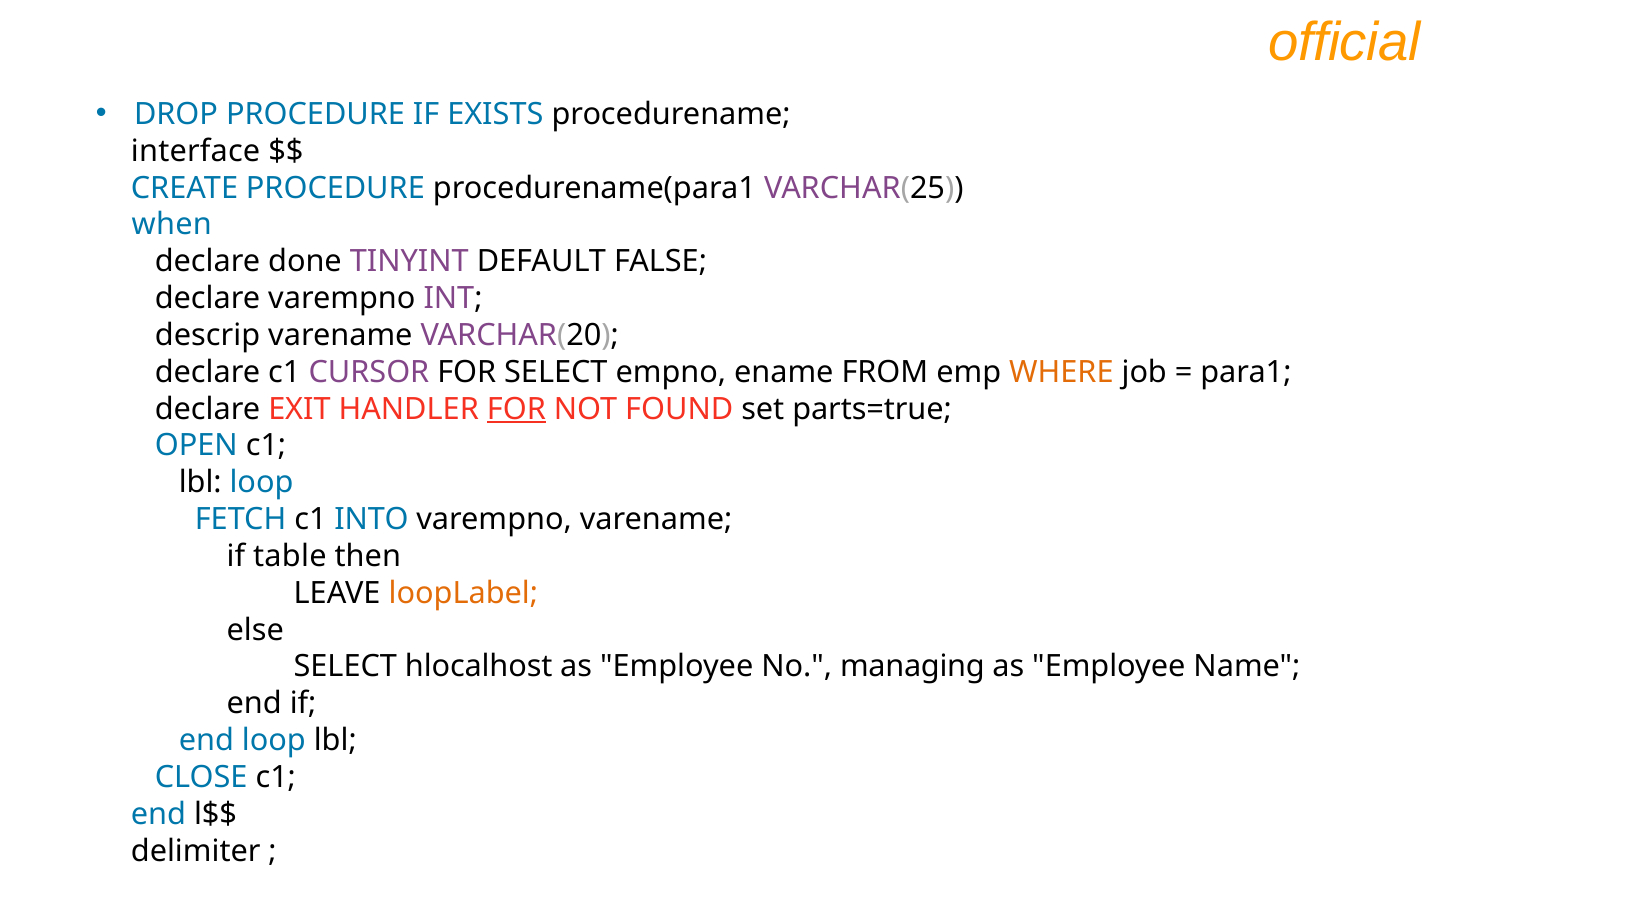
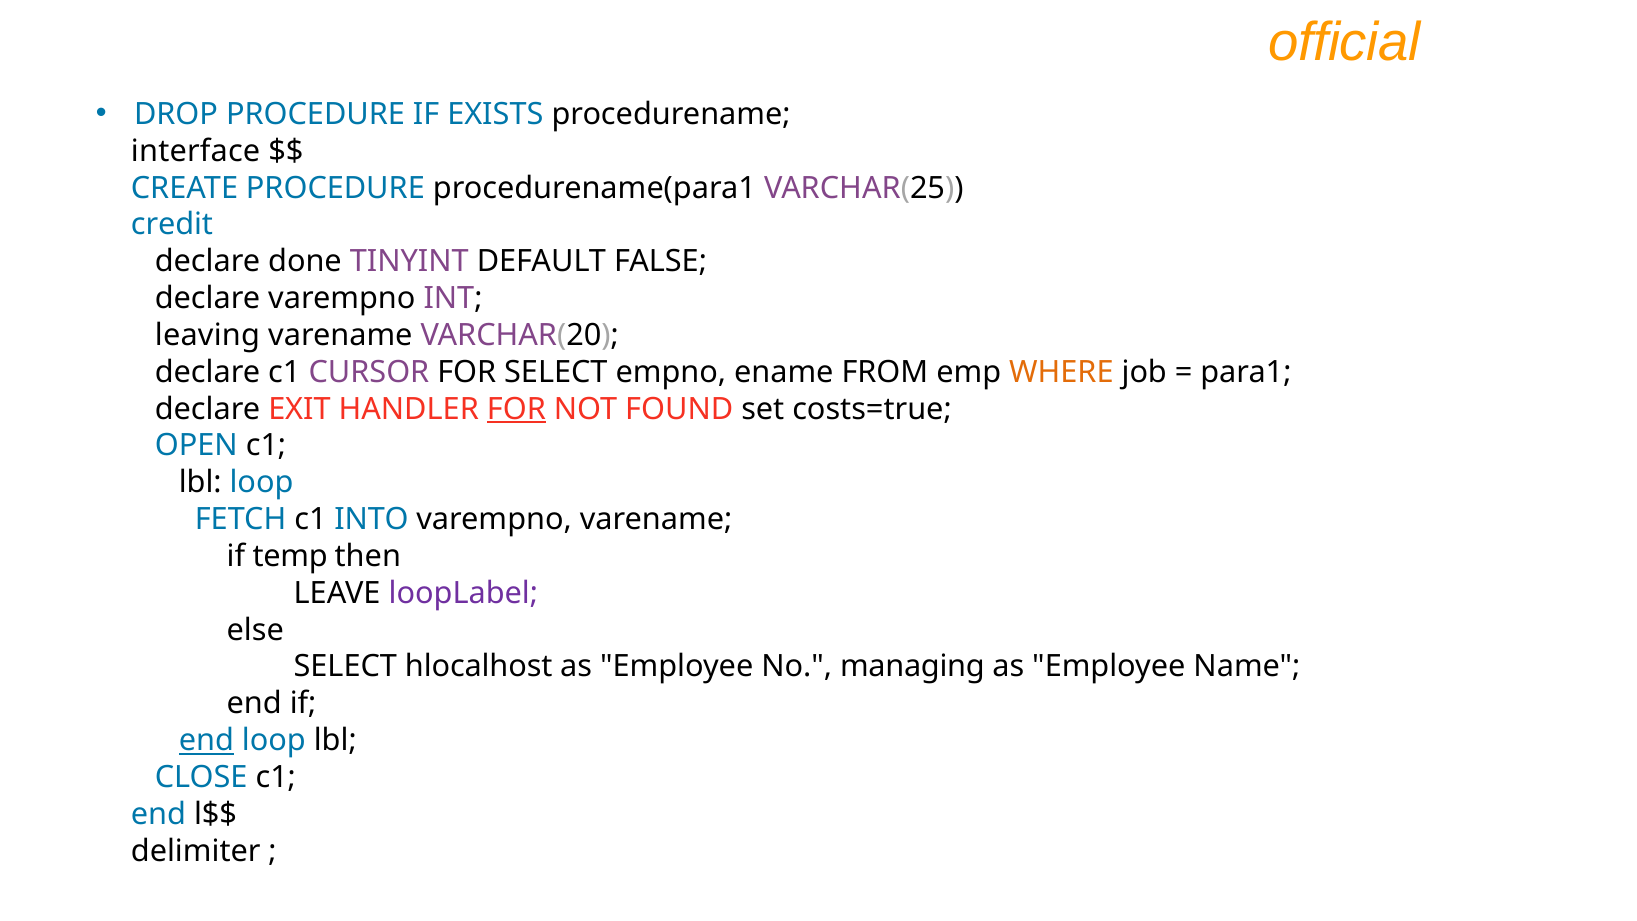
when: when -> credit (172, 225)
descrip: descrip -> leaving (207, 335)
parts=true: parts=true -> costs=true (872, 409)
table: table -> temp (290, 556)
loopLabel colour: orange -> purple (463, 593)
end underline: none -> present (206, 740)
